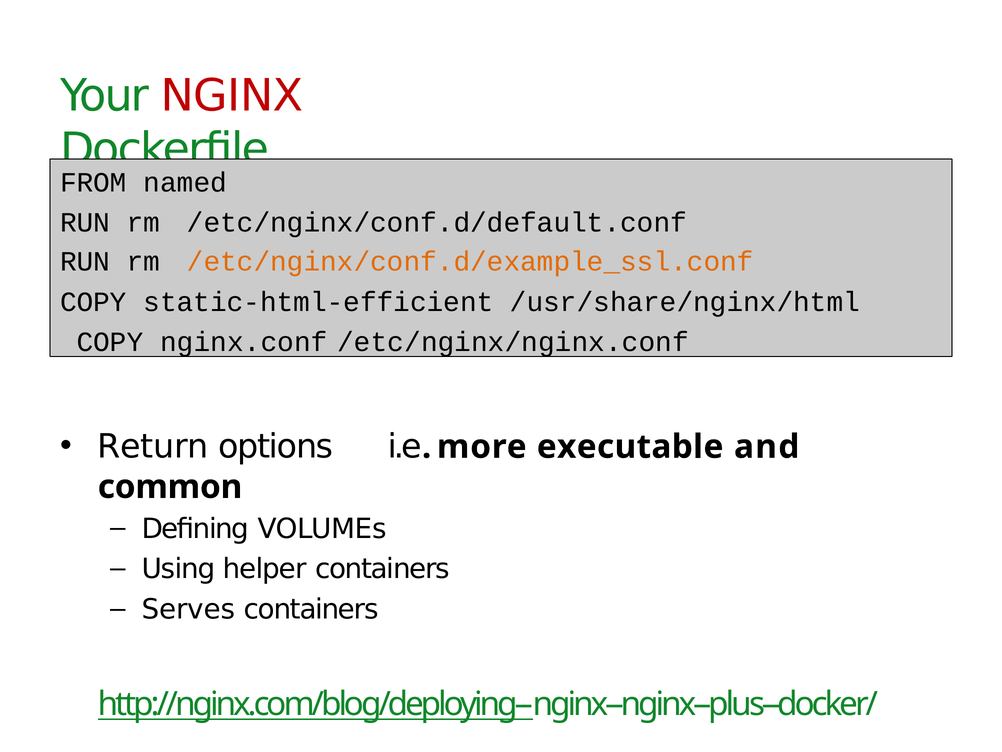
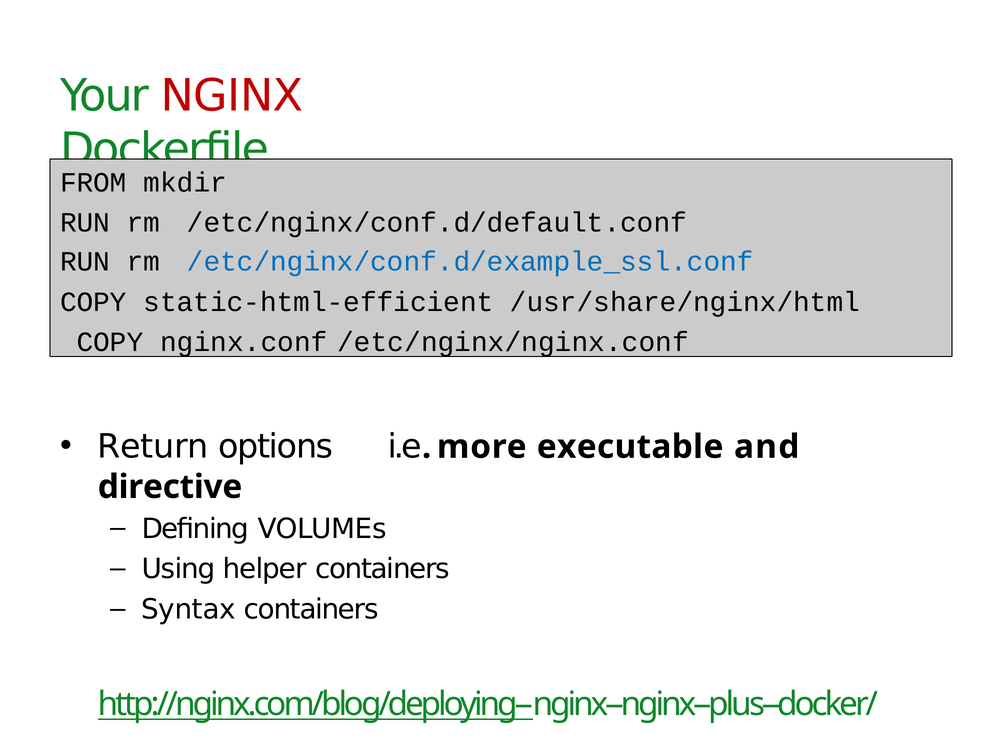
named: named -> mkdir (185, 182)
/etc/nginx/conf.d/example_ssl.conf colour: orange -> blue (470, 262)
common: common -> directive (170, 487)
Serves: Serves -> Syntax (188, 609)
